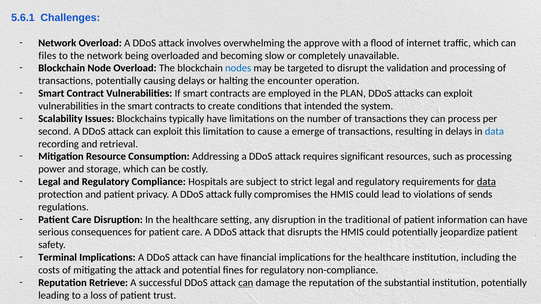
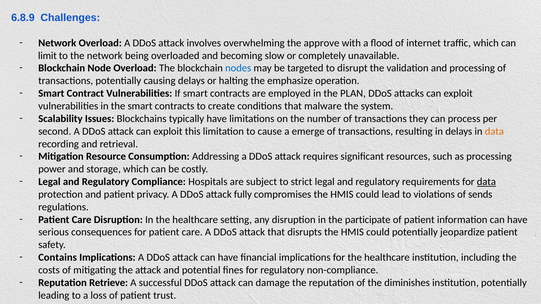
5.6.1: 5.6.1 -> 6.8.9 (23, 18)
files: files -> limit (47, 56)
encounter: encounter -> emphasize (290, 81)
intended: intended -> malware (323, 106)
data colour: blue -> orange (494, 131)
traditional: traditional -> participate (368, 220)
Terminal: Terminal -> Contains (58, 258)
can underline: present -> none (246, 283)
substantial: substantial -> diminishes (407, 283)
